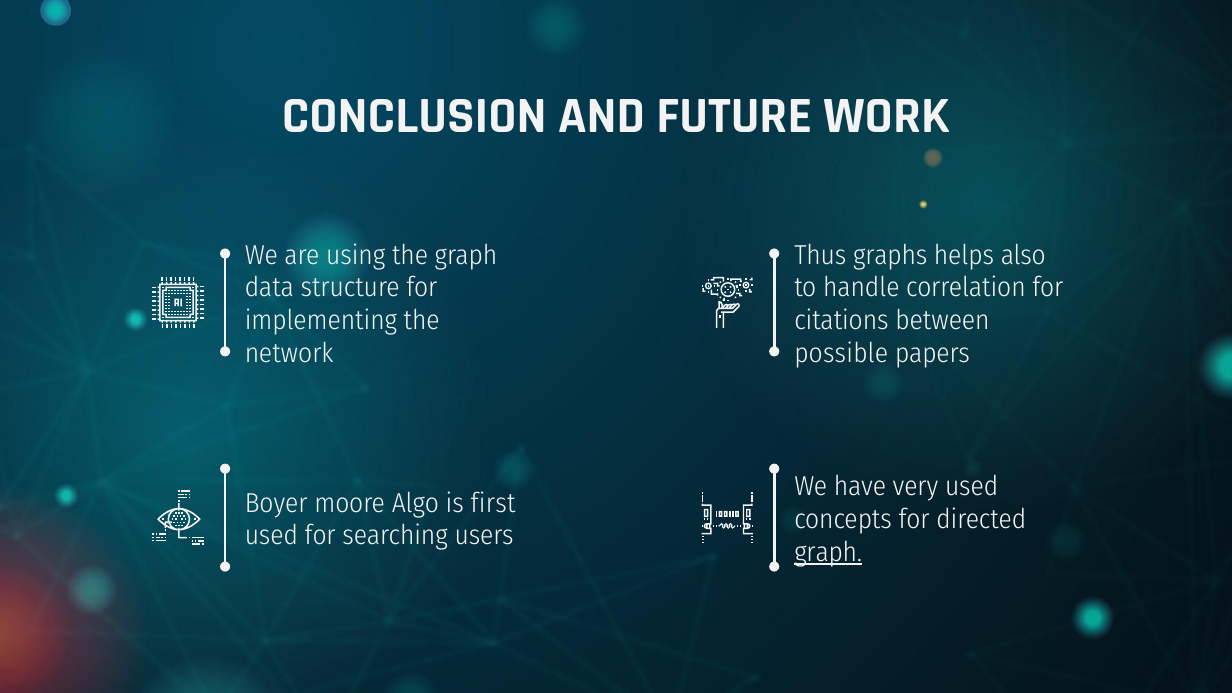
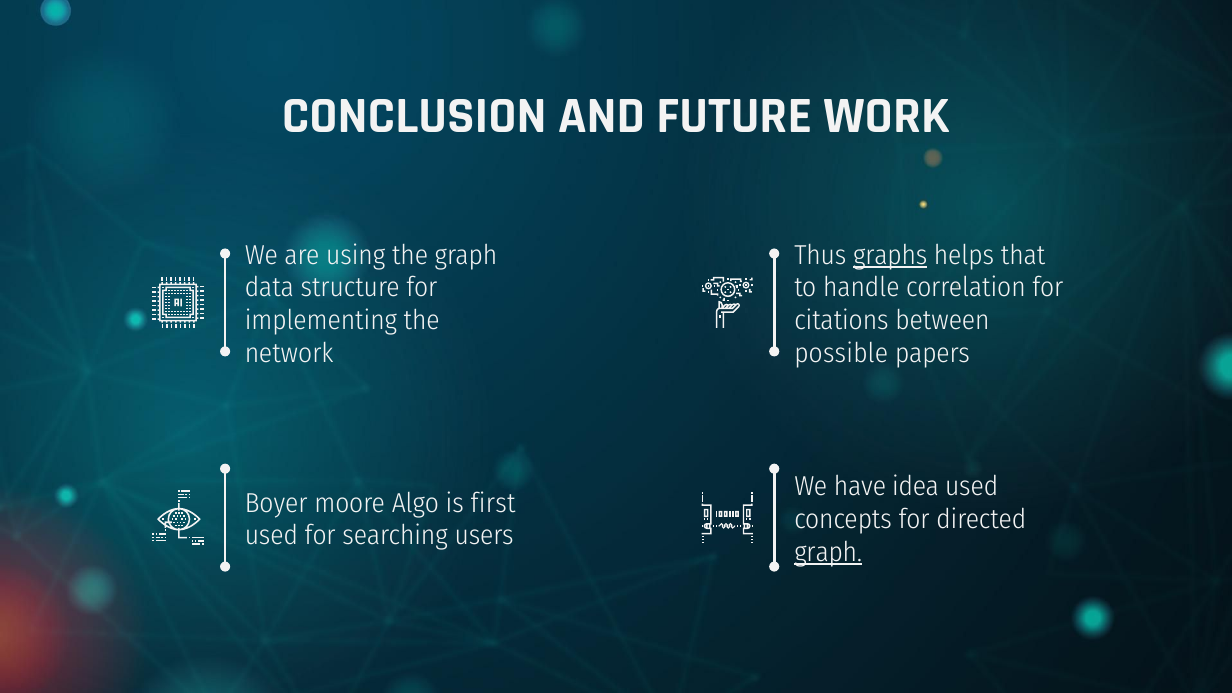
graphs underline: none -> present (890, 255)
also: also -> that (1023, 255)
very: very -> idea (916, 487)
